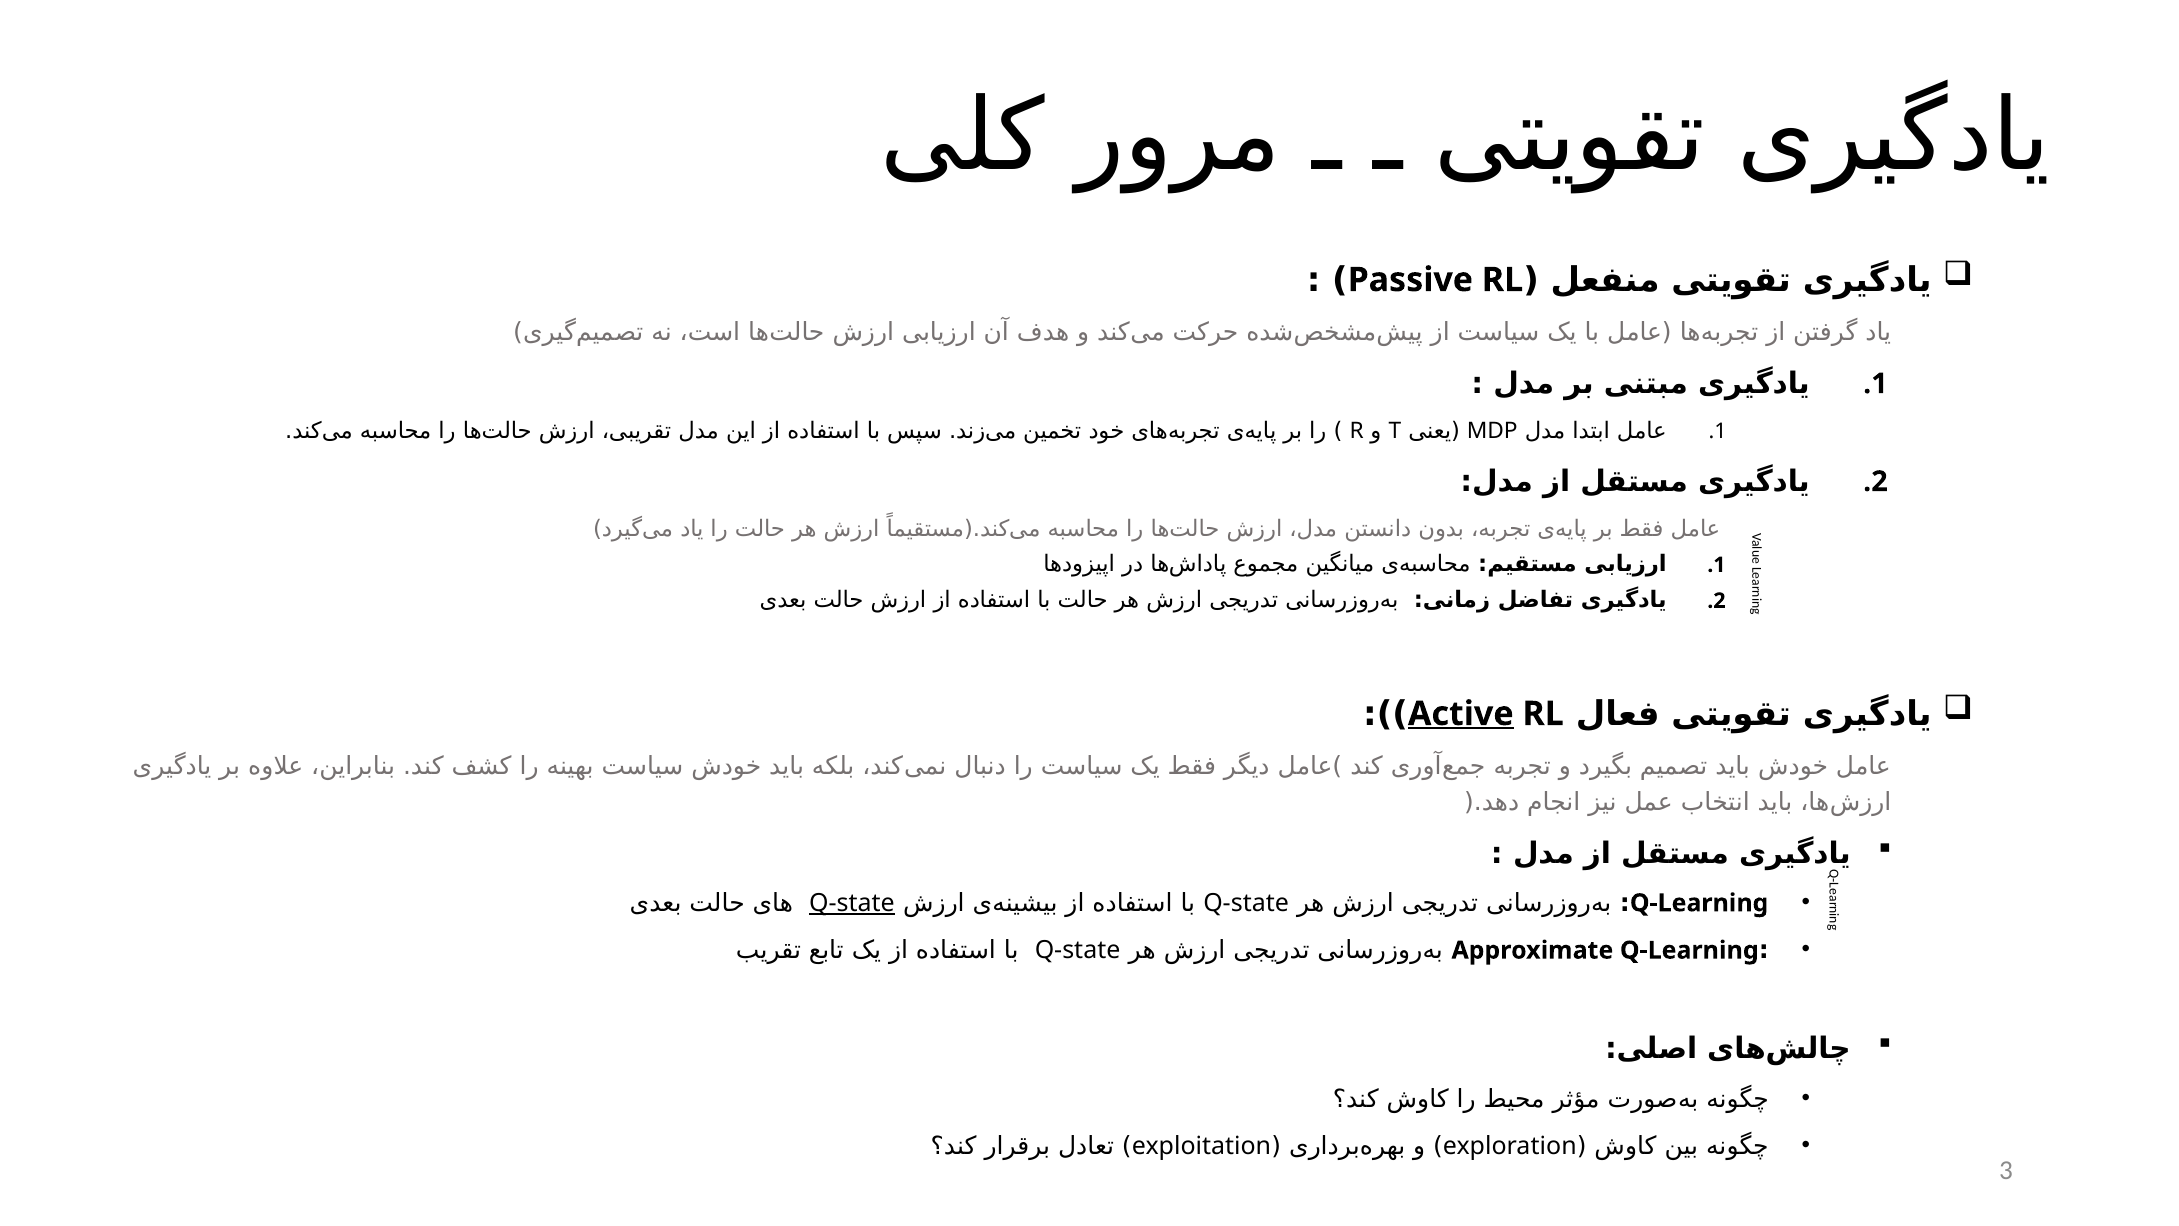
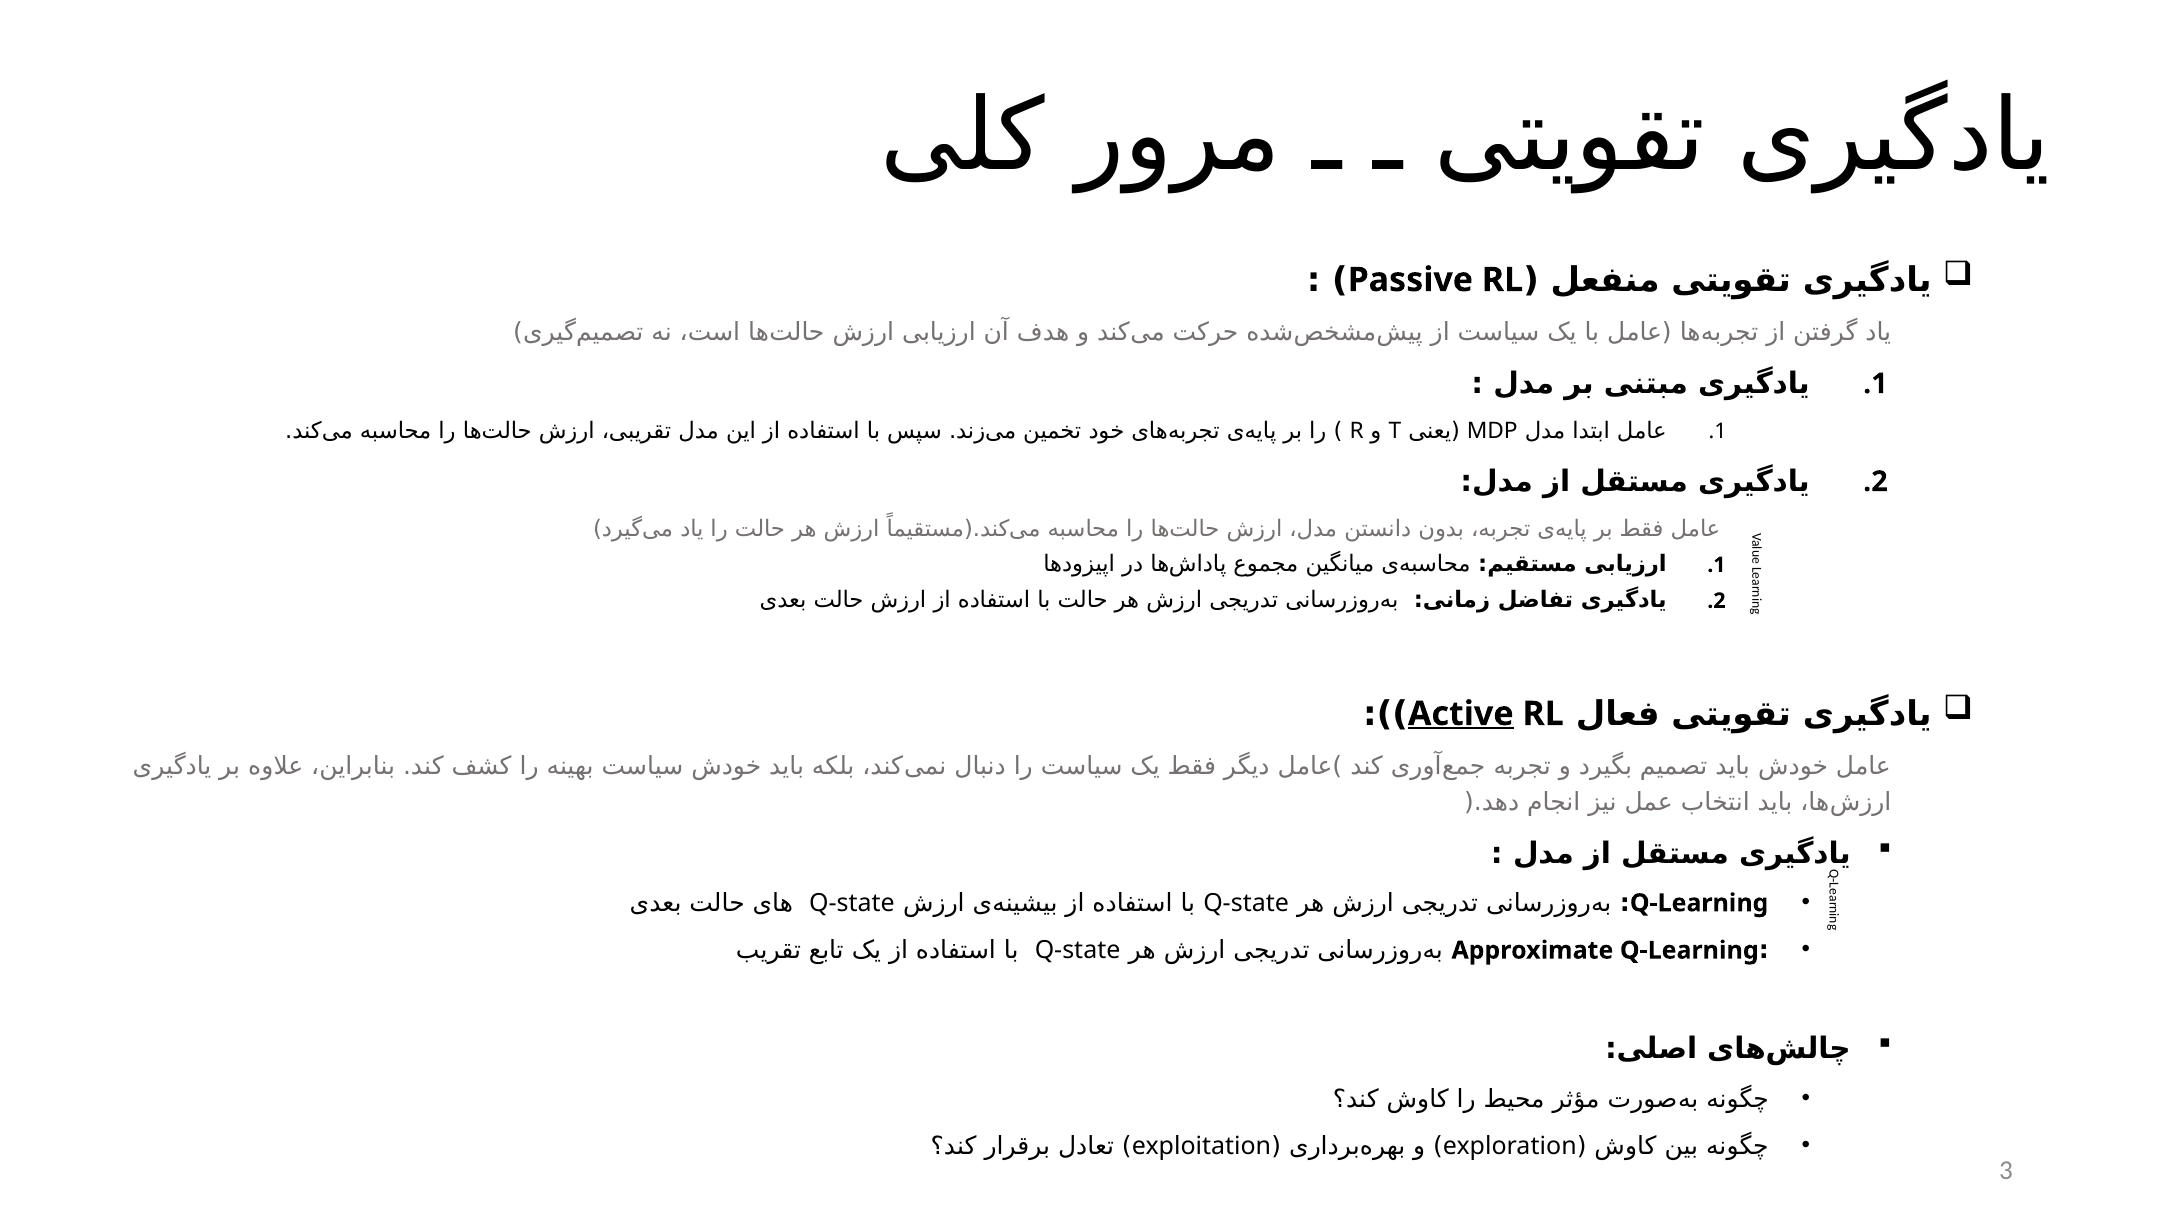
Q-state underline: present -> none (852, 903)
